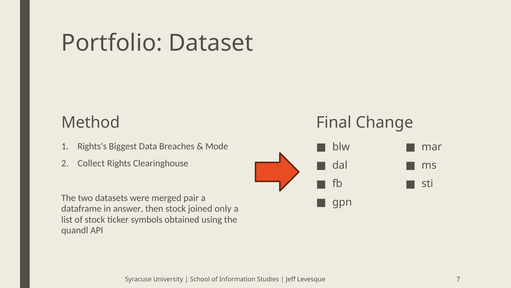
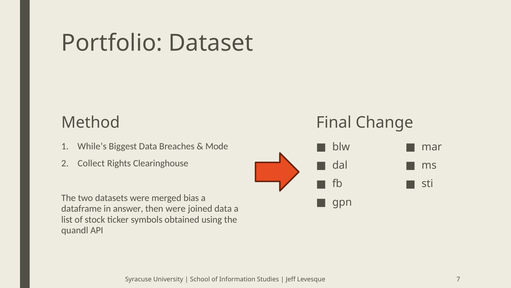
Rights’s: Rights’s -> While’s (92, 146)
pair: pair -> bias (191, 198)
then stock: stock -> were (176, 208)
joined only: only -> data (223, 208)
